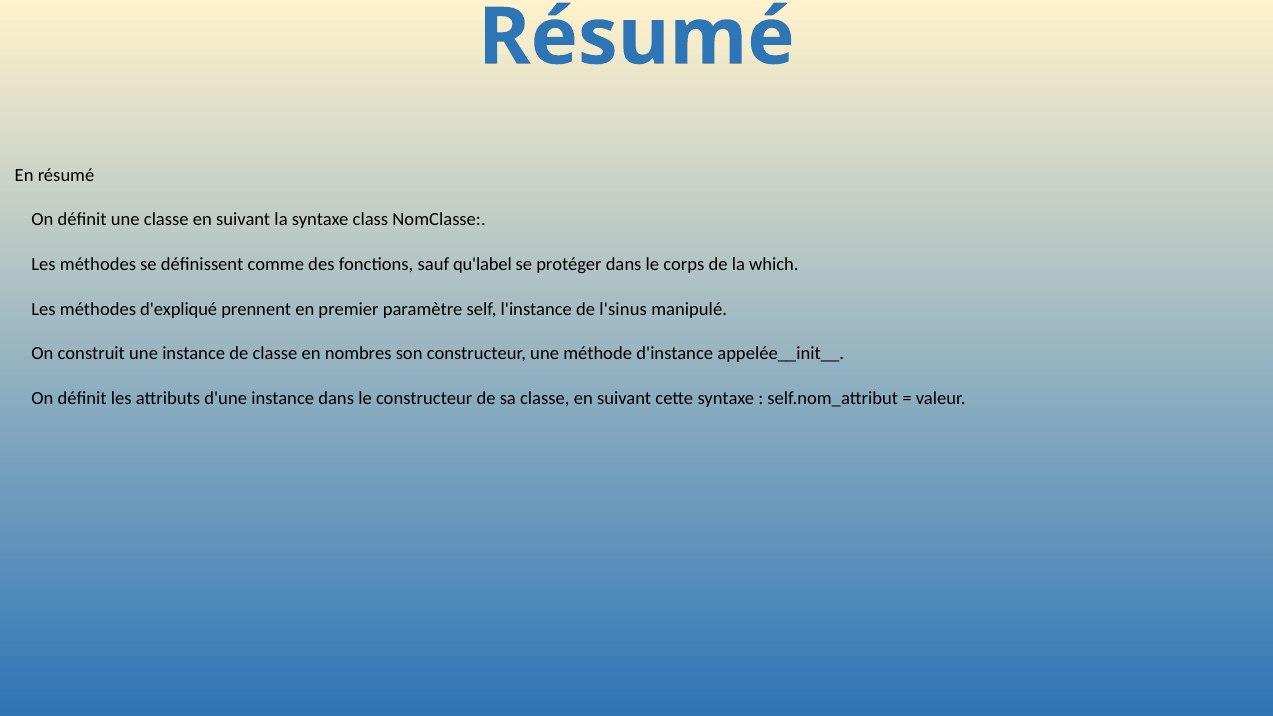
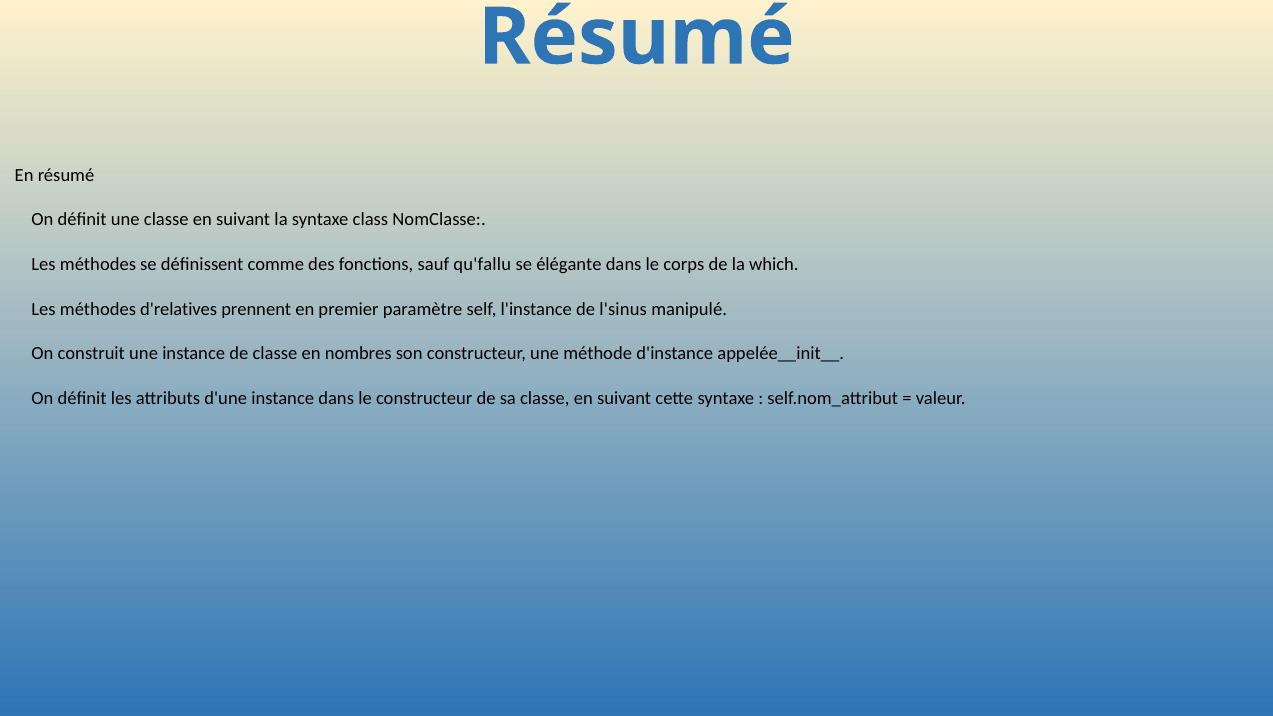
qu'label: qu'label -> qu'fallu (482, 264)
protéger: protéger -> élégante (569, 264)
d'expliqué: d'expliqué -> d'relatives (179, 309)
